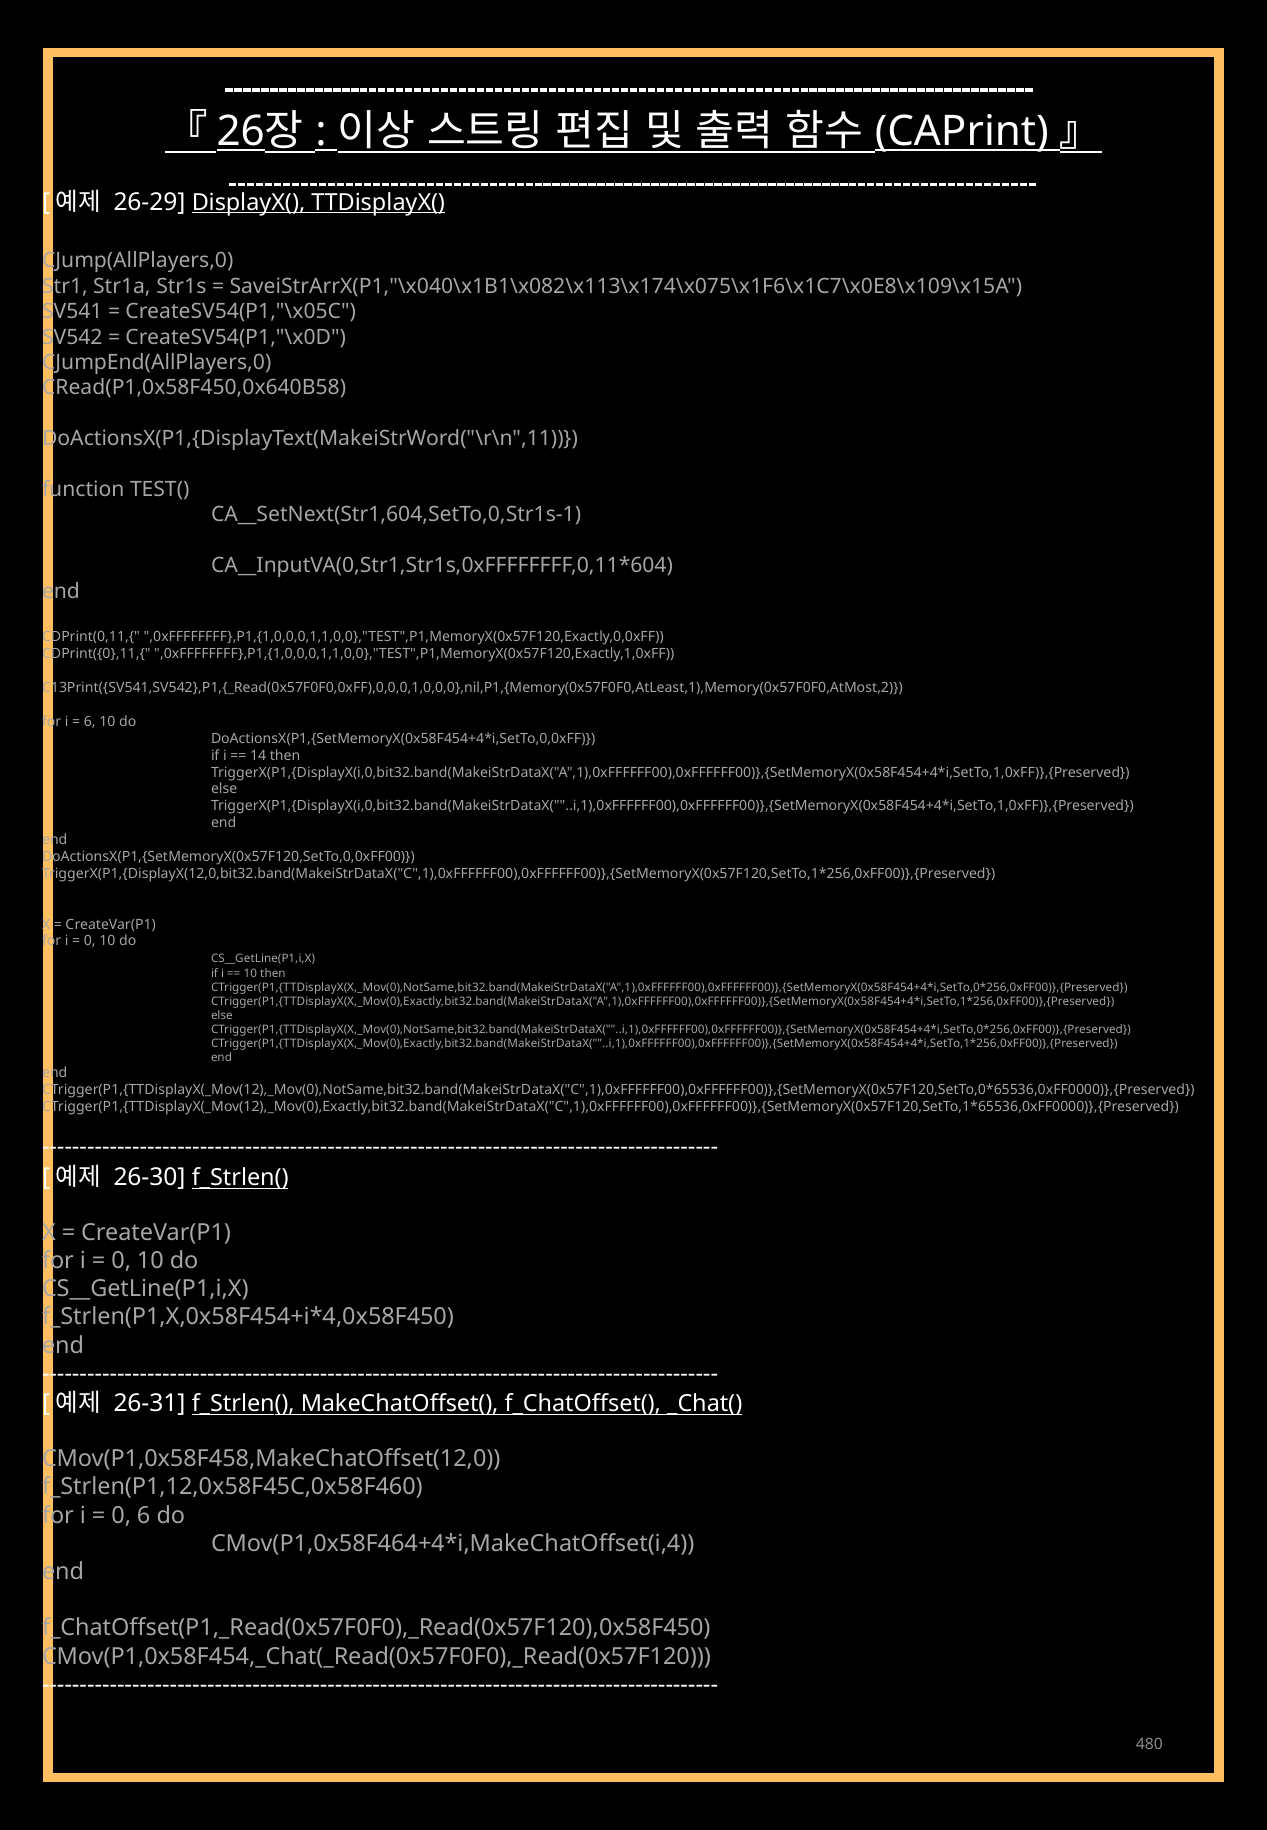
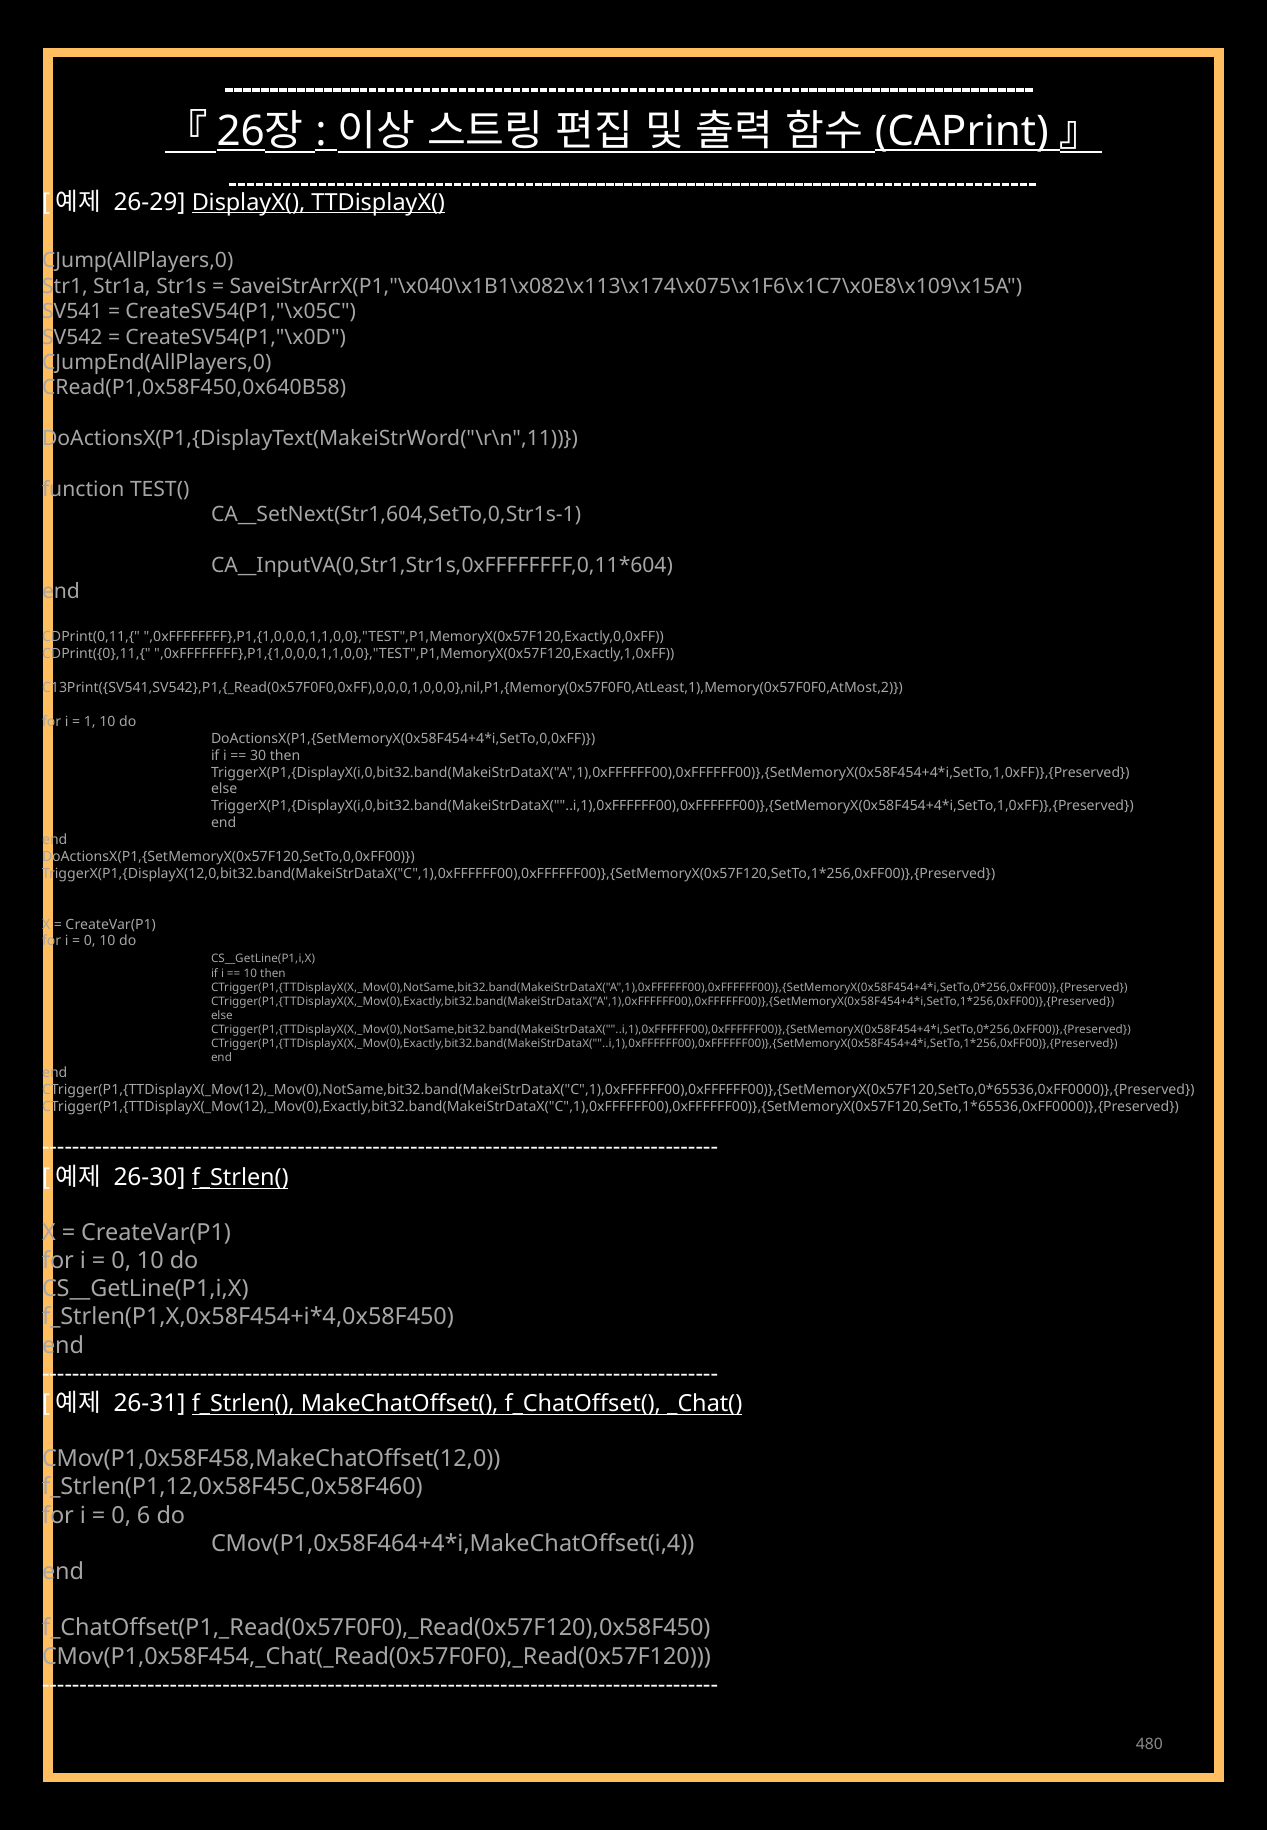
6: 6 -> 1 (90, 722)
14: 14 -> 30 (258, 756)
